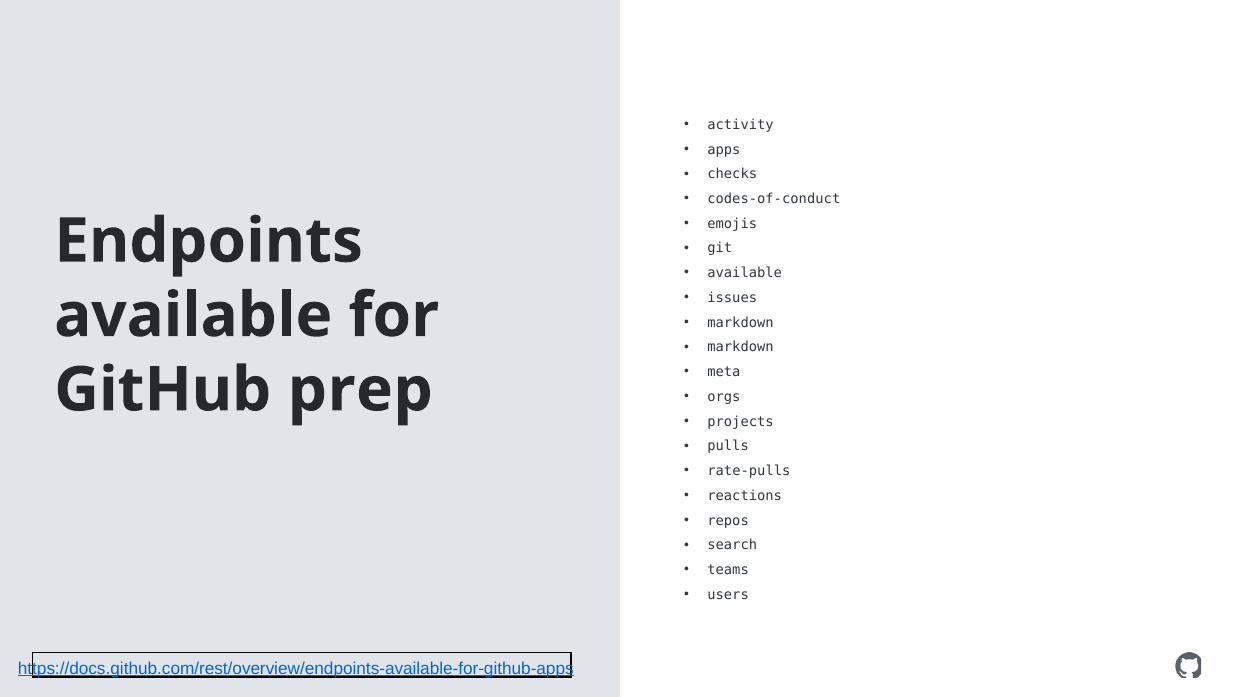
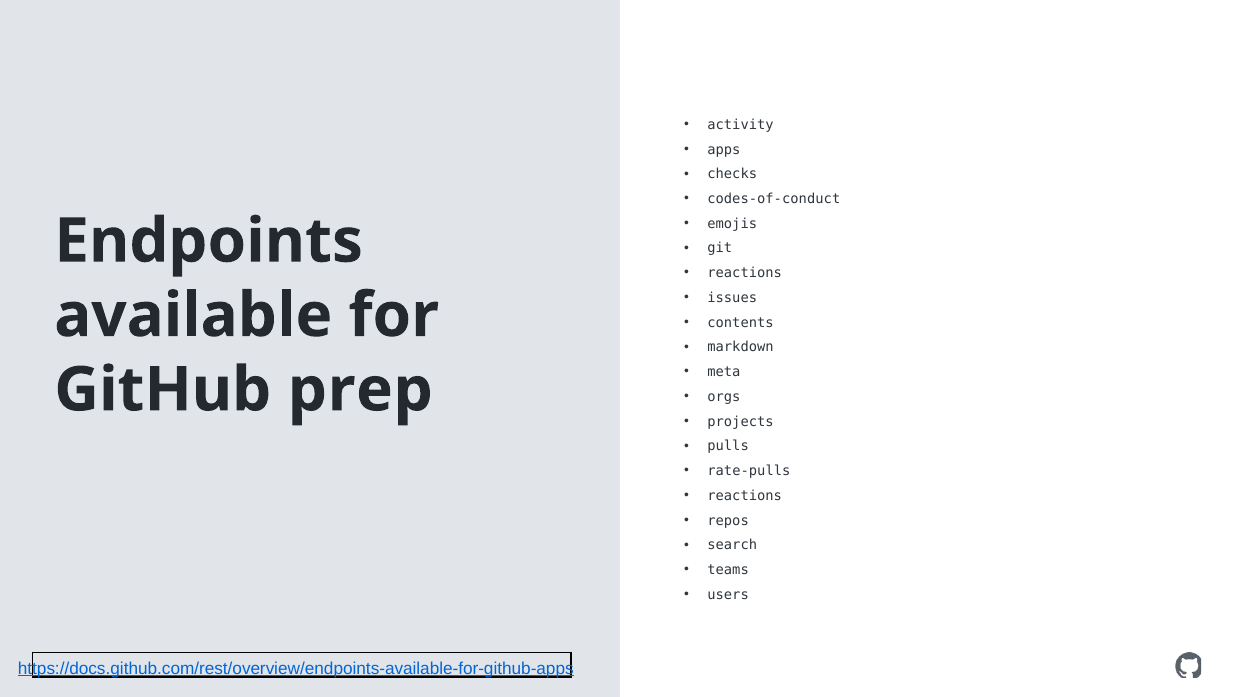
available: available -> reactions (745, 273)
markdown: markdown -> contents (741, 323)
